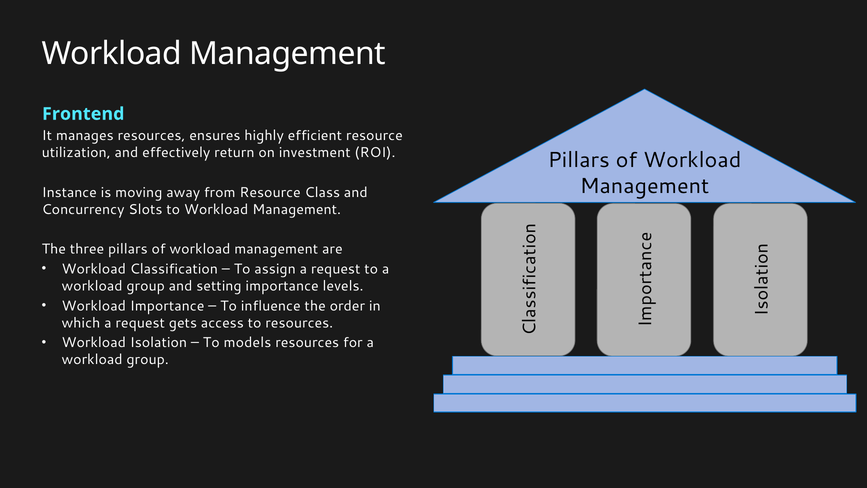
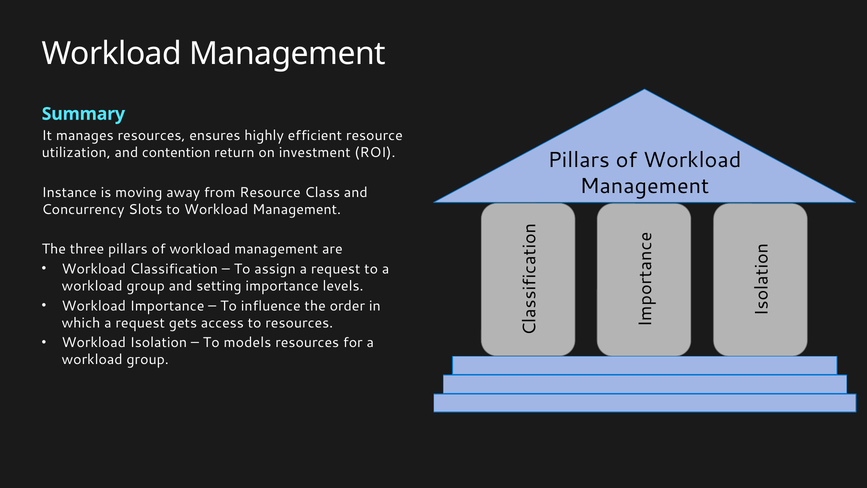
Frontend: Frontend -> Summary (83, 114)
effectively: effectively -> contention (176, 153)
